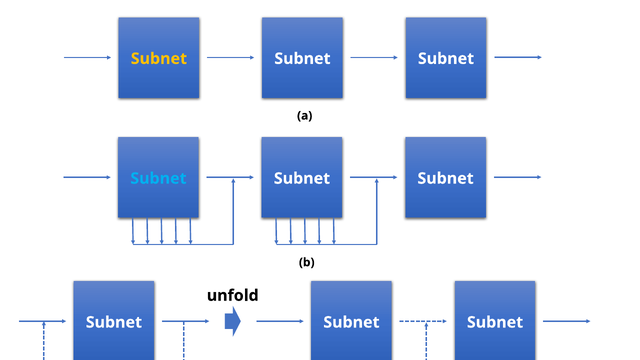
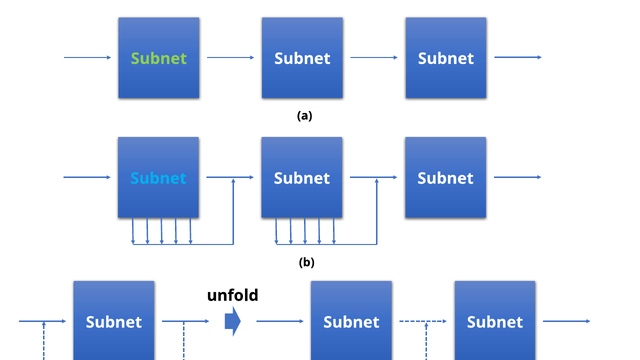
Subnet colour: yellow -> light green (159, 59)
